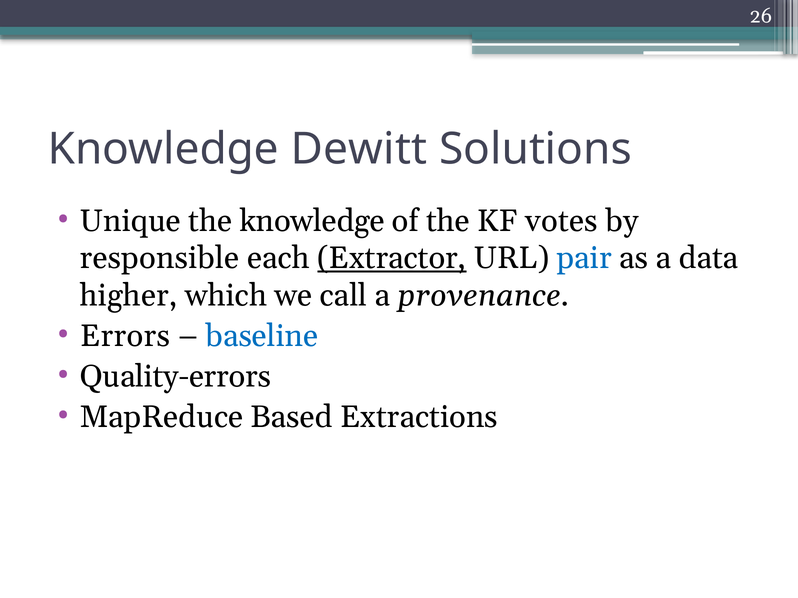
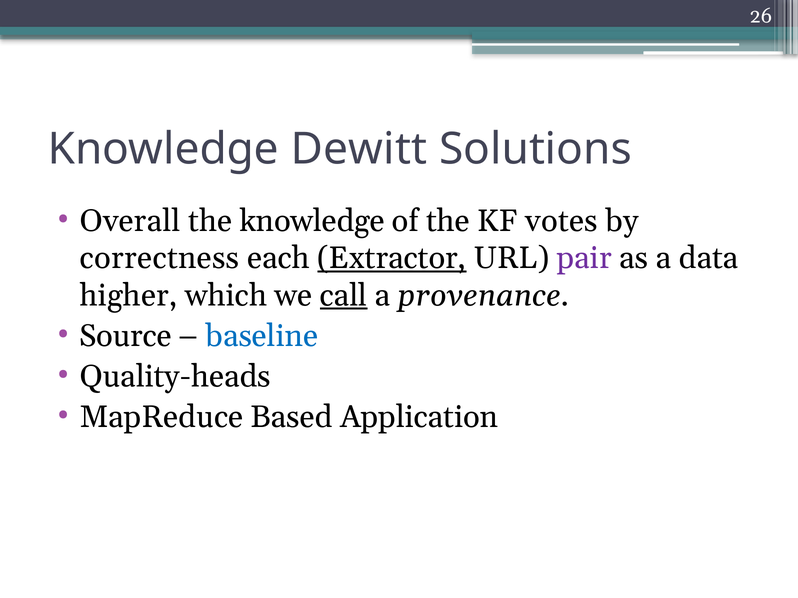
Unique: Unique -> Overall (130, 221)
responsible: responsible -> correctness (160, 258)
pair colour: blue -> purple (584, 258)
call underline: none -> present (344, 296)
Errors: Errors -> Source (125, 336)
Quality-errors: Quality-errors -> Quality-heads (175, 377)
Extractions: Extractions -> Application (419, 417)
